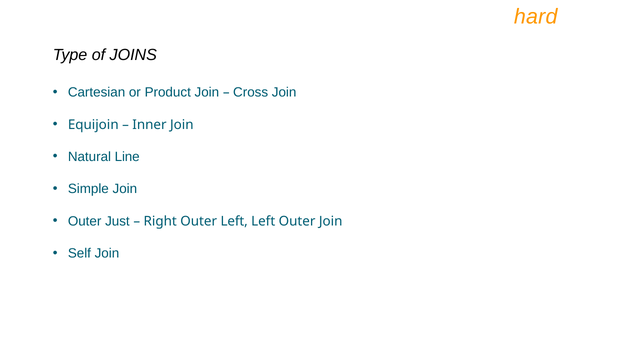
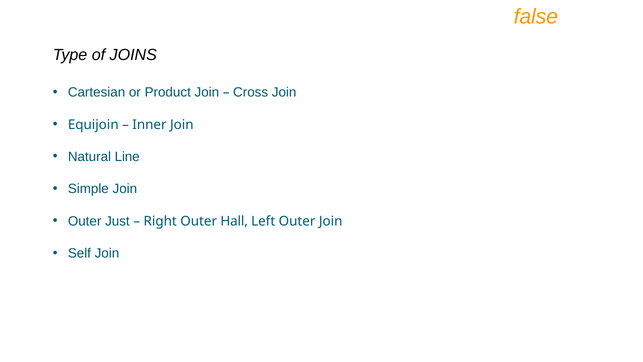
hard: hard -> false (536, 17)
Outer Left: Left -> Hall (234, 221)
